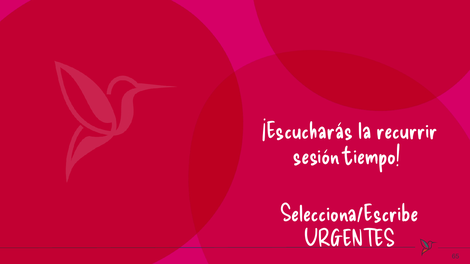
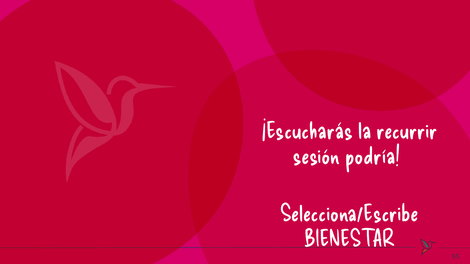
tiempo: tiempo -> podría (373, 157)
URGENTES: URGENTES -> BIENESTAR (349, 239)
